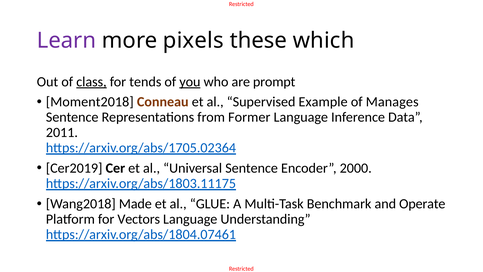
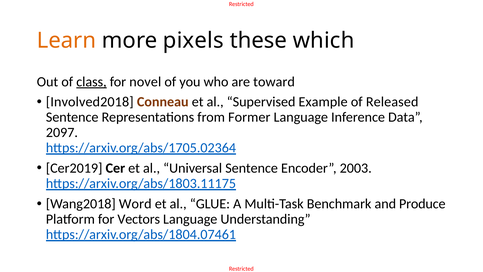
Learn colour: purple -> orange (66, 41)
tends: tends -> novel (145, 82)
you underline: present -> none (190, 82)
prompt: prompt -> toward (274, 82)
Moment2018: Moment2018 -> Involved2018 (90, 102)
Manages: Manages -> Released (392, 102)
2011: 2011 -> 2097 (62, 132)
2000: 2000 -> 2003 (356, 168)
Made: Made -> Word (135, 204)
Operate: Operate -> Produce (422, 204)
